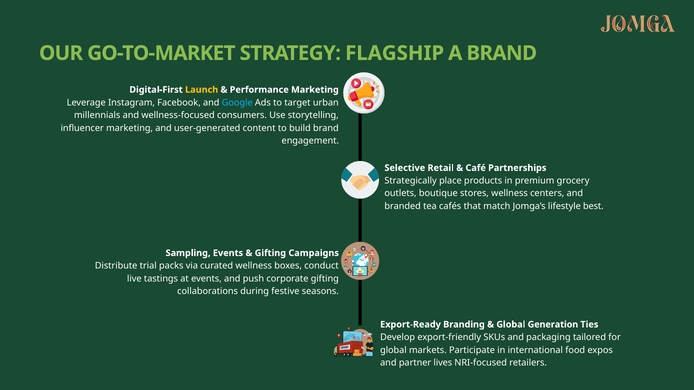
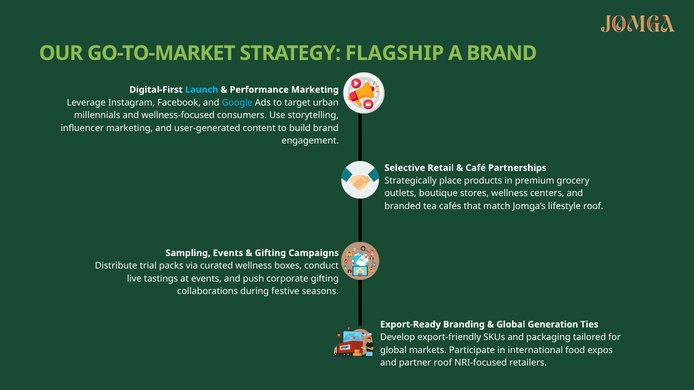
Launch colour: yellow -> light blue (202, 90)
lifestyle best: best -> roof (593, 206)
partner lives: lives -> roof (443, 363)
